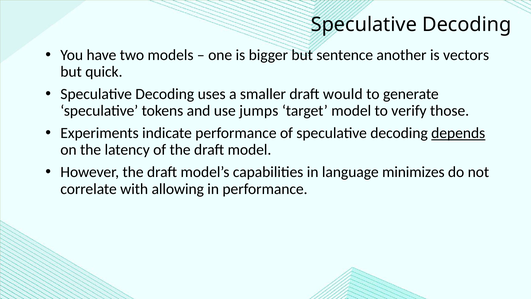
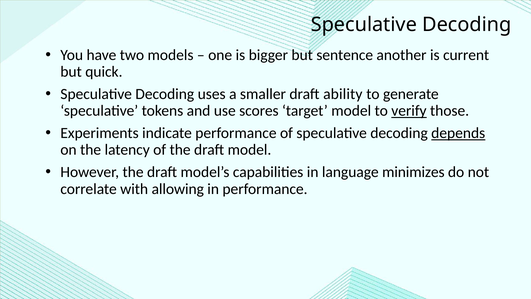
vectors: vectors -> current (466, 55)
would: would -> ability (343, 94)
jumps: jumps -> scores (259, 111)
verify underline: none -> present (409, 111)
